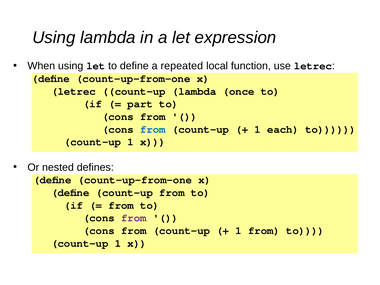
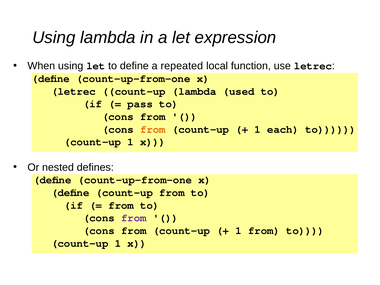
once: once -> used (239, 91)
part: part -> pass (140, 104)
from colour: blue -> orange (153, 129)
